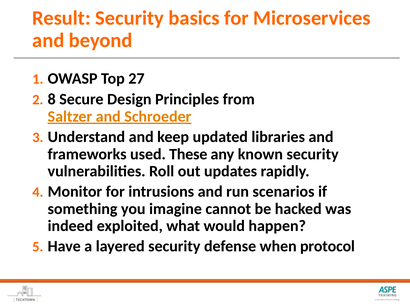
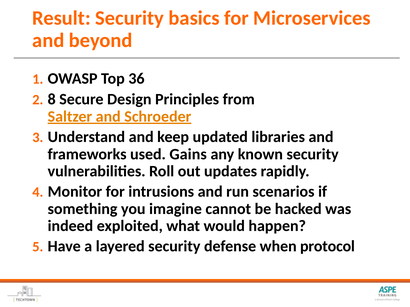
27: 27 -> 36 (136, 79)
These: These -> Gains (188, 154)
